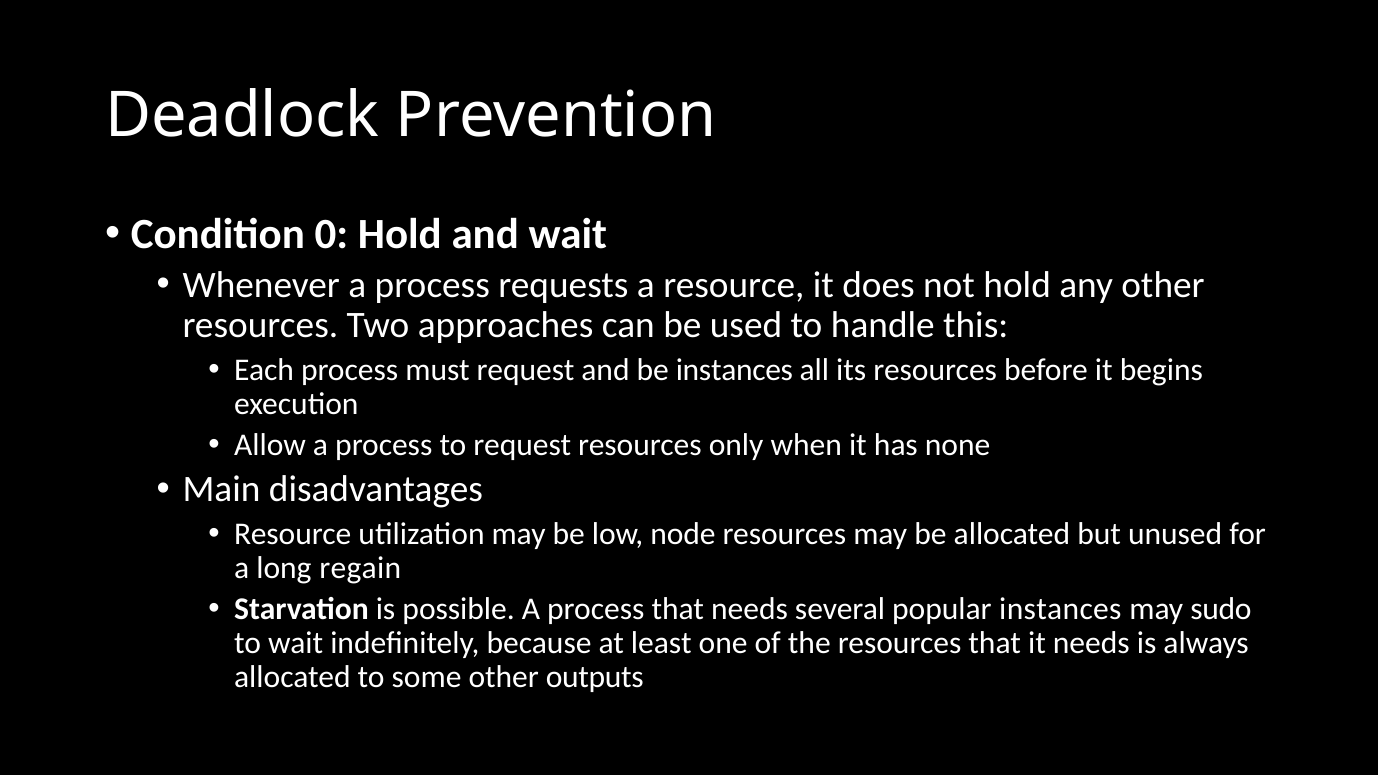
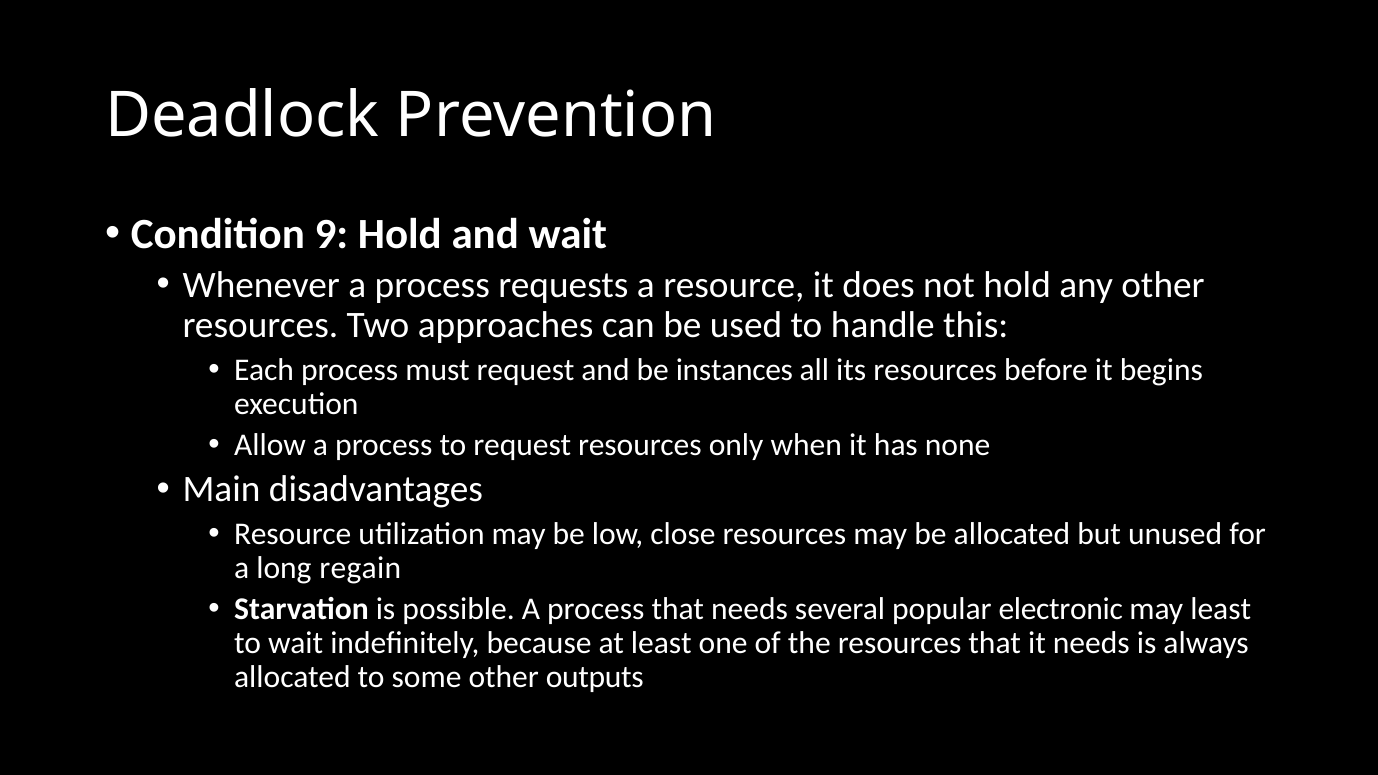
0: 0 -> 9 (331, 234)
node: node -> close (683, 534)
popular instances: instances -> electronic (1061, 609)
may sudo: sudo -> least (1221, 609)
